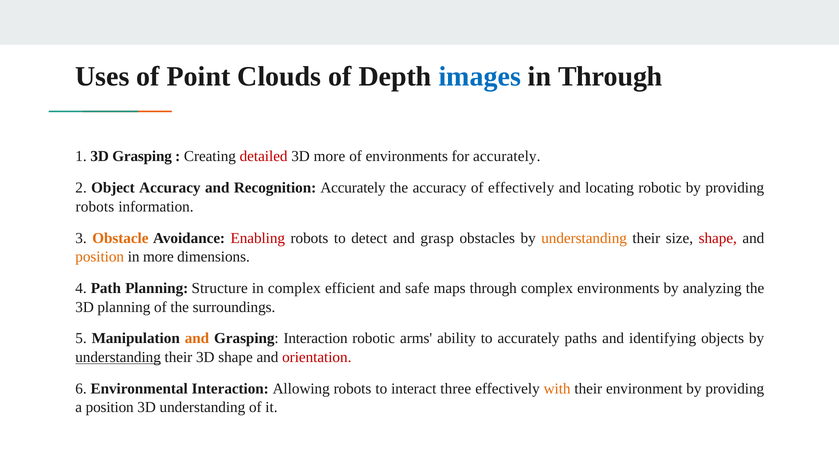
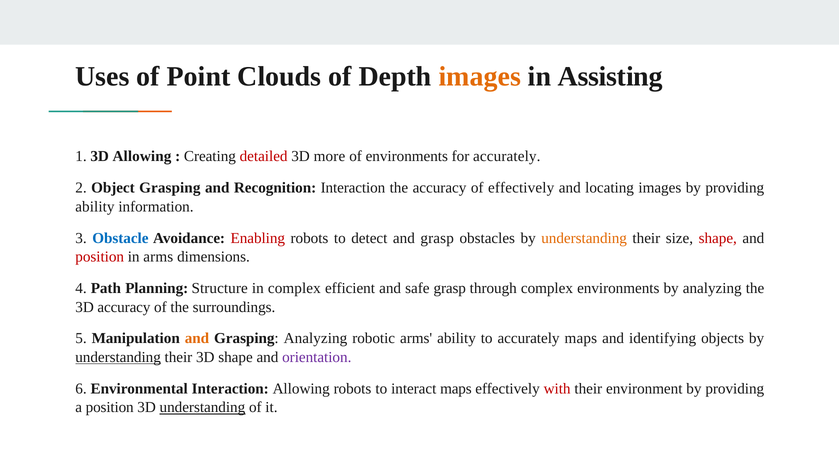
images colour: blue -> orange (480, 77)
in Through: Through -> Assisting (610, 77)
3D Grasping: Grasping -> Allowing (142, 156)
Object Accuracy: Accuracy -> Grasping (170, 188)
Recognition Accurately: Accurately -> Interaction (353, 188)
locating robotic: robotic -> images (660, 188)
robots: robots -> ability (95, 207)
Obstacle colour: orange -> blue (120, 238)
position colour: orange -> red (100, 257)
in more: more -> arms (158, 257)
safe maps: maps -> grasp (450, 288)
3D planning: planning -> accuracy (124, 307)
Grasping Interaction: Interaction -> Analyzing (315, 338)
accurately paths: paths -> maps (581, 338)
orientation colour: red -> purple (317, 357)
interact three: three -> maps (456, 389)
with colour: orange -> red (557, 389)
understanding underline: none -> present (202, 407)
